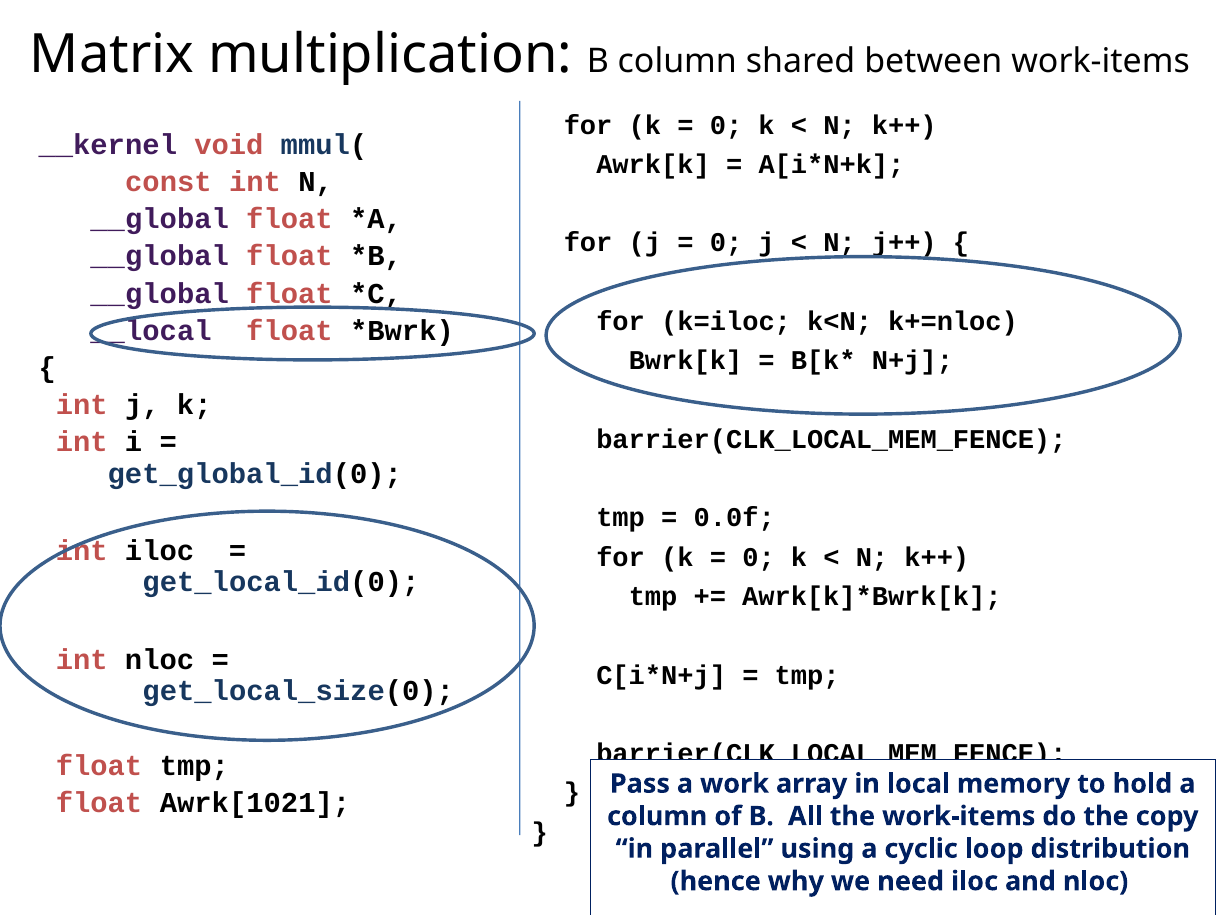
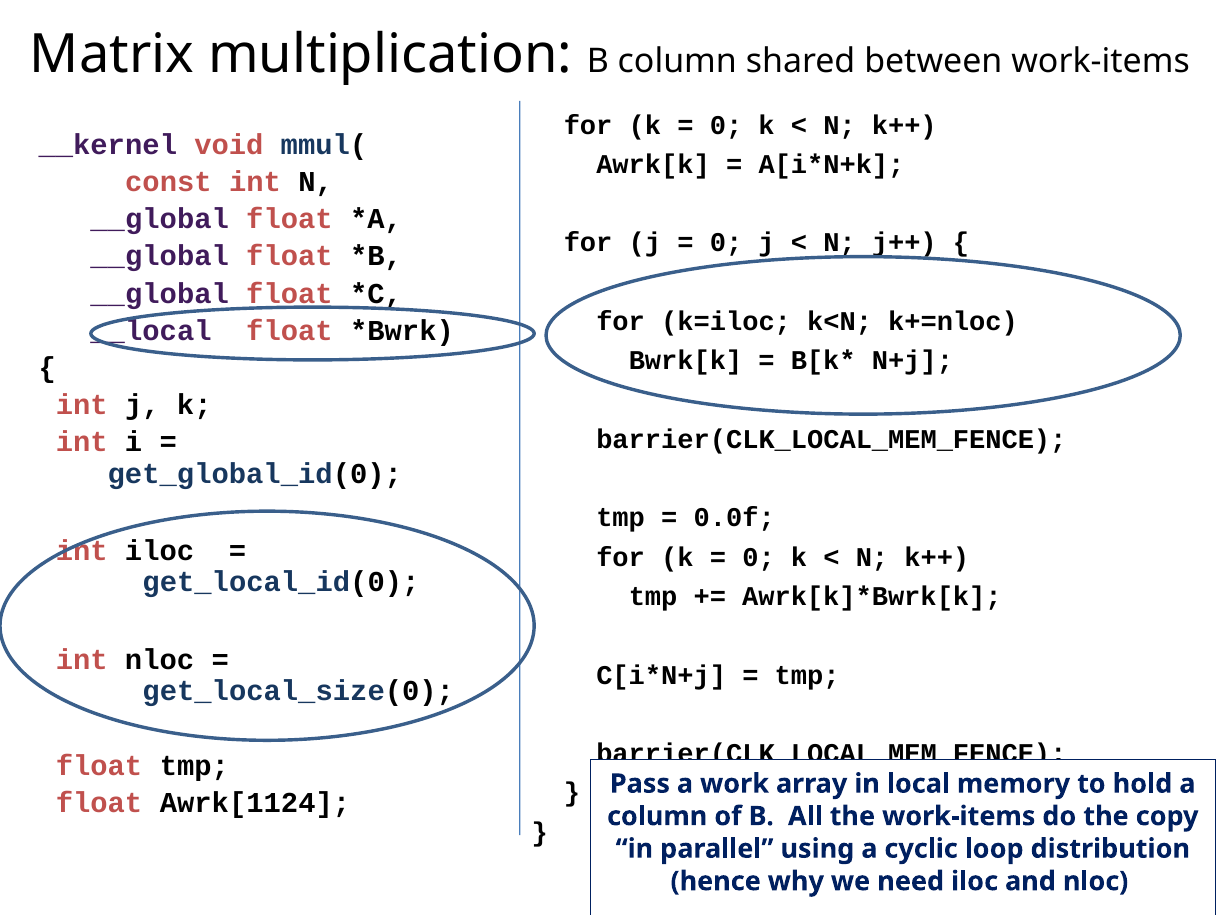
Awrk[1021: Awrk[1021 -> Awrk[1124 (255, 803)
